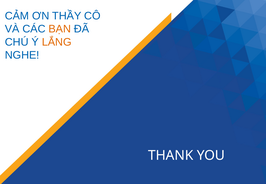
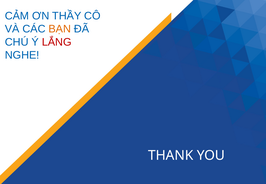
LẮNG colour: orange -> red (57, 42)
